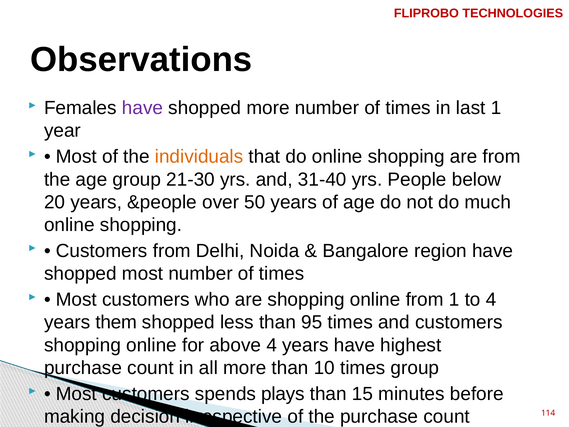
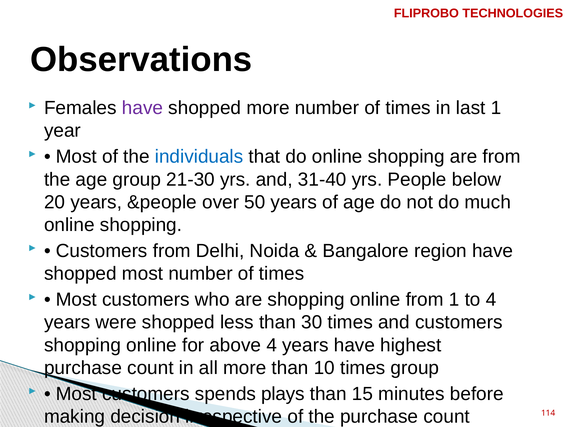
individuals colour: orange -> blue (199, 157)
them: them -> were (116, 322)
95: 95 -> 30 (312, 322)
